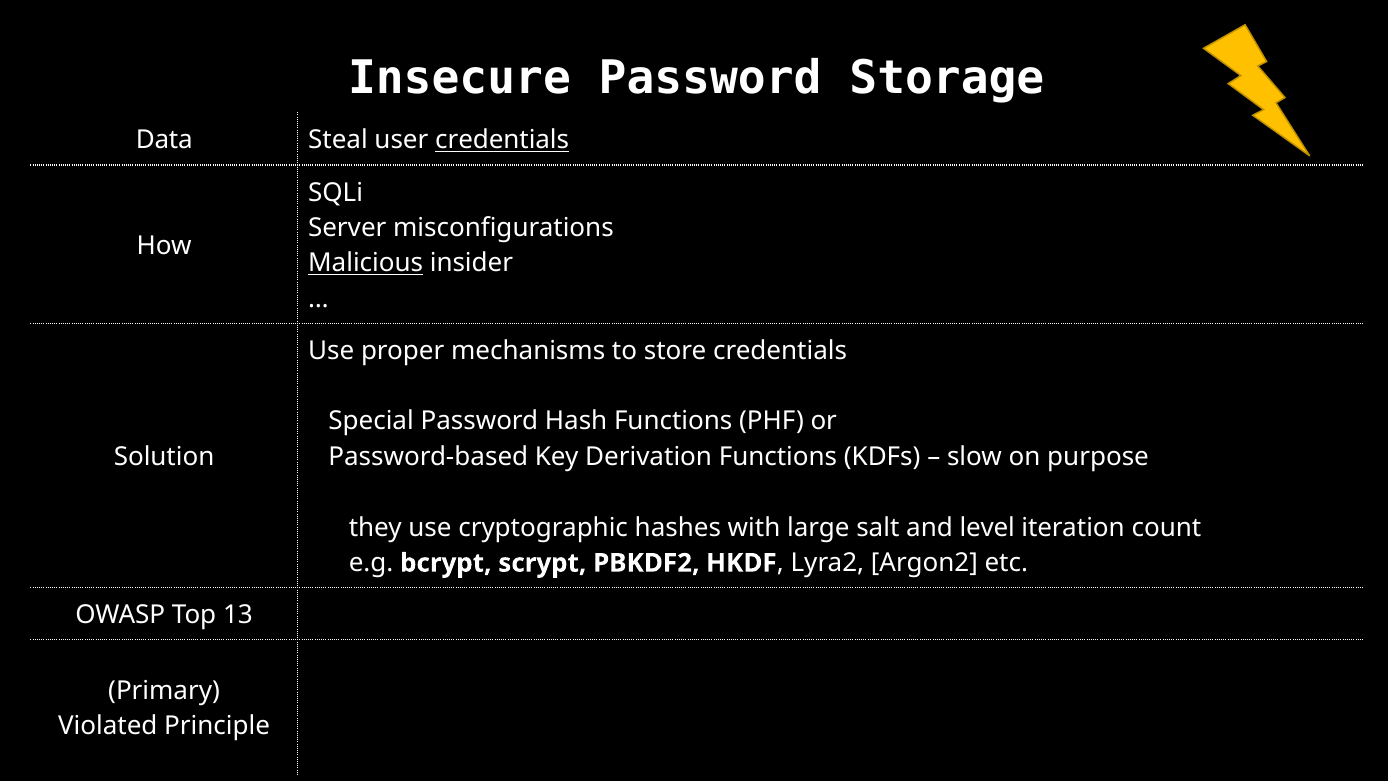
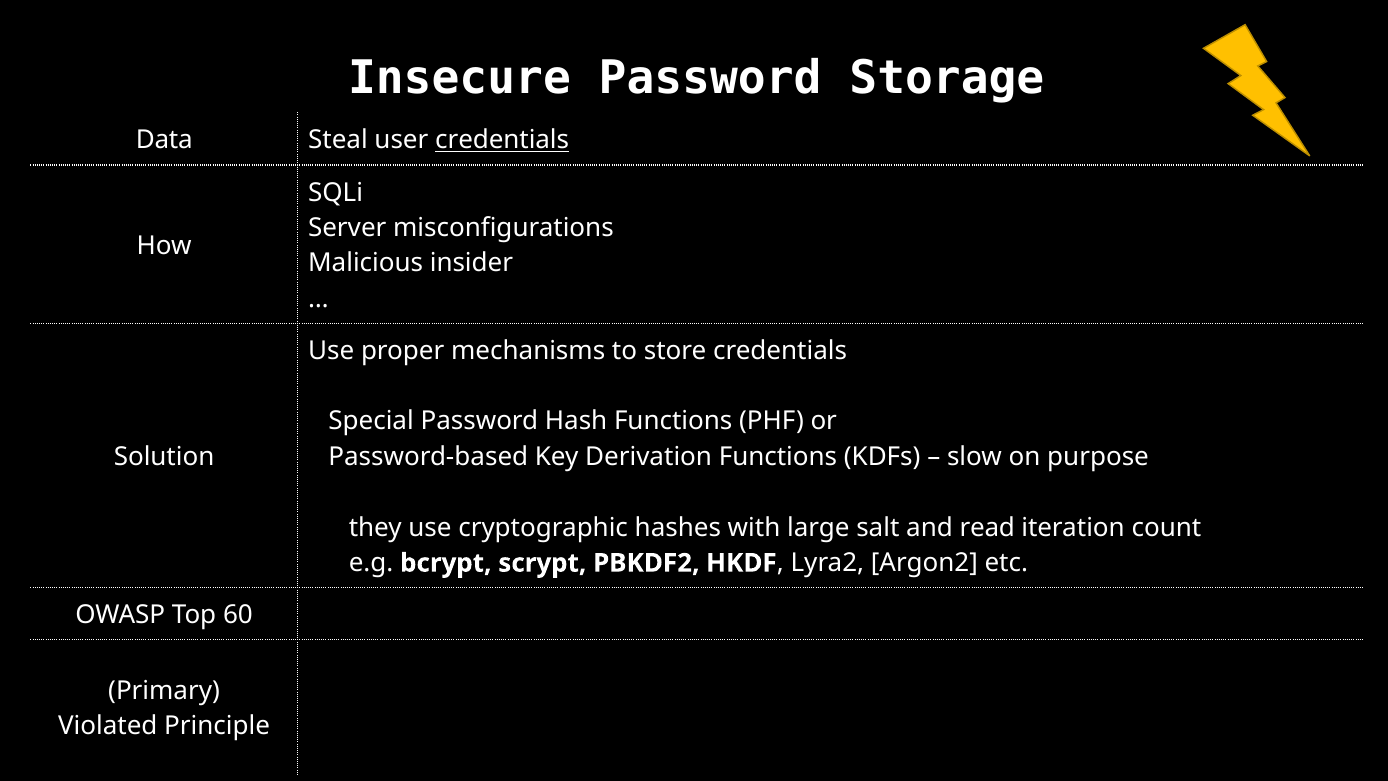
Malicious underline: present -> none (366, 263)
level: level -> read (987, 527)
13: 13 -> 60 (238, 615)
